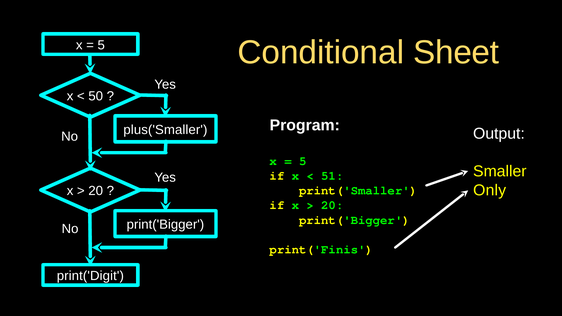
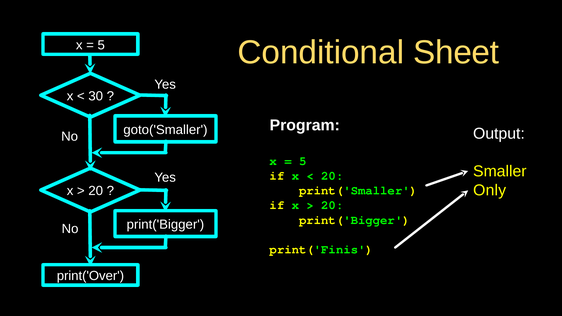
50: 50 -> 30 (96, 96)
plus('Smaller: plus('Smaller -> goto('Smaller (165, 130)
51: 51 -> 20 (332, 176)
print('Digit: print('Digit -> print('Over (90, 276)
